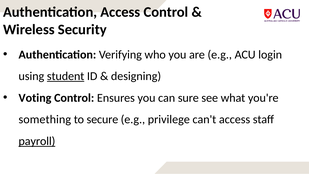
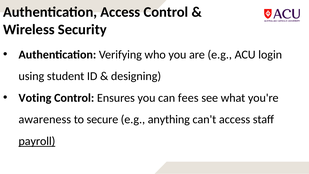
student underline: present -> none (66, 76)
sure: sure -> fees (188, 98)
something: something -> awareness (45, 120)
privilege: privilege -> anything (169, 120)
